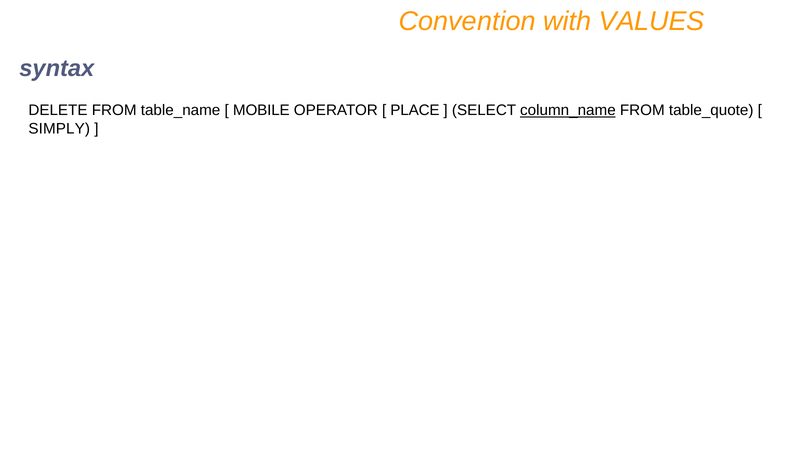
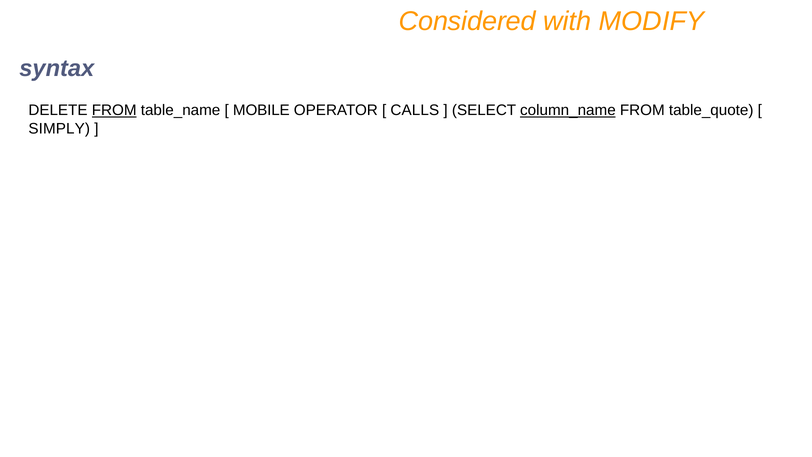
Convention: Convention -> Considered (467, 21)
VALUES: VALUES -> MODIFY (652, 21)
FROM underline: none -> present (114, 110)
PLACE: PLACE -> CALLS (415, 110)
